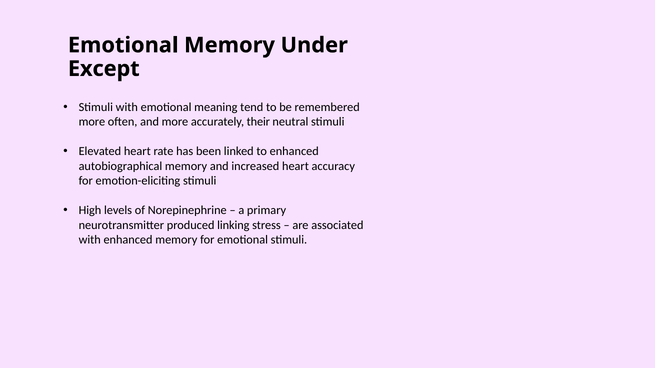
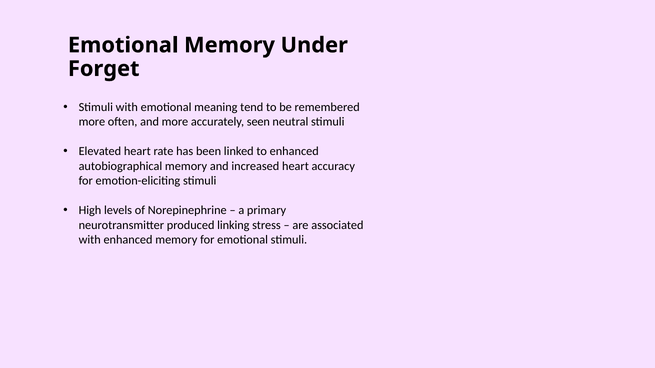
Except: Except -> Forget (104, 69)
their: their -> seen (258, 122)
